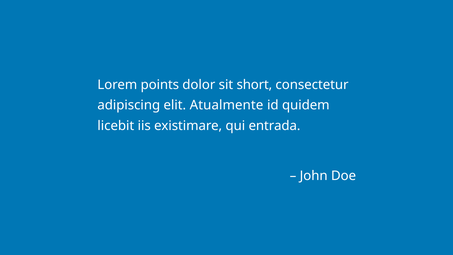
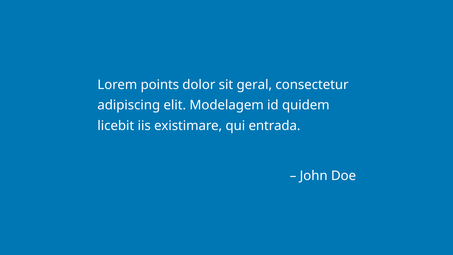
short: short -> geral (254, 85)
Atualmente: Atualmente -> Modelagem (227, 105)
